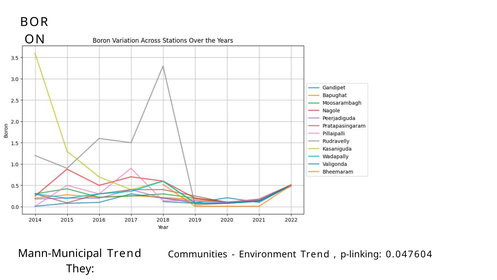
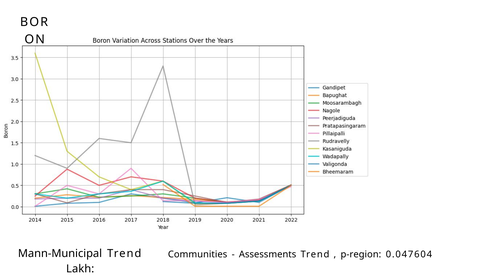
Environment: Environment -> Assessments (268, 254)
p-linking: p-linking -> p-region (361, 254)
They: They -> Lakh (80, 269)
